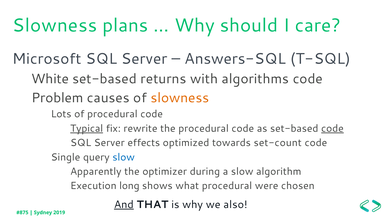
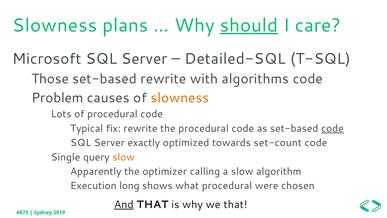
should underline: none -> present (249, 26)
Answers-SQL: Answers-SQL -> Detailed-SQL (235, 59)
White: White -> Those (50, 79)
set-based returns: returns -> rewrite (163, 79)
Typical underline: present -> none (87, 128)
effects: effects -> exactly (144, 143)
slow colour: blue -> orange (124, 157)
during: during -> calling (205, 171)
we also: also -> that (235, 204)
